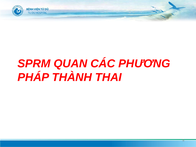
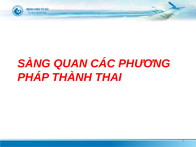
SPRM: SPRM -> SÀNG (34, 64)
